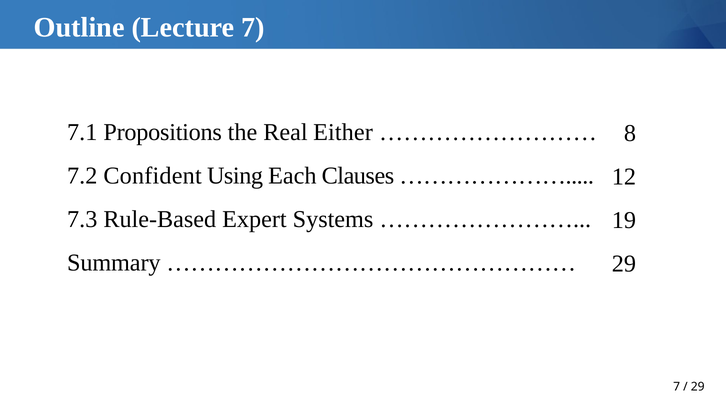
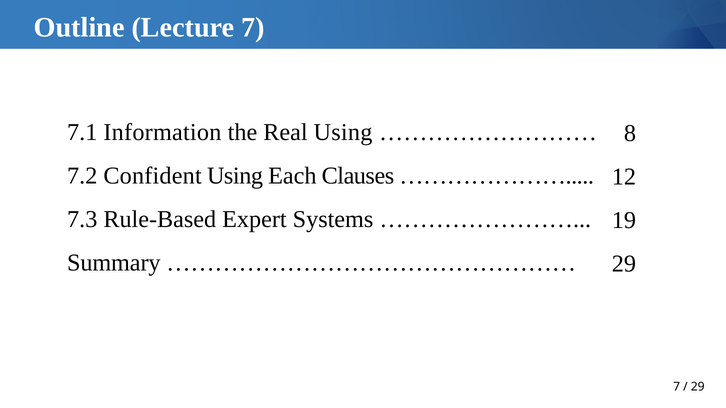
Propositions: Propositions -> Information (162, 133)
Real Either: Either -> Using (343, 133)
